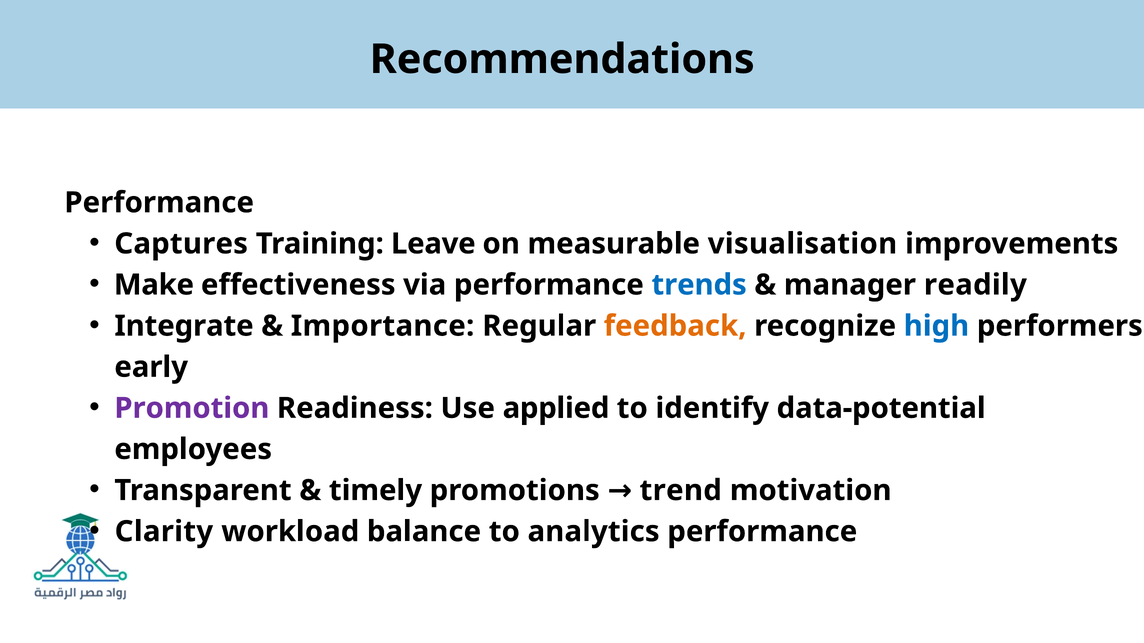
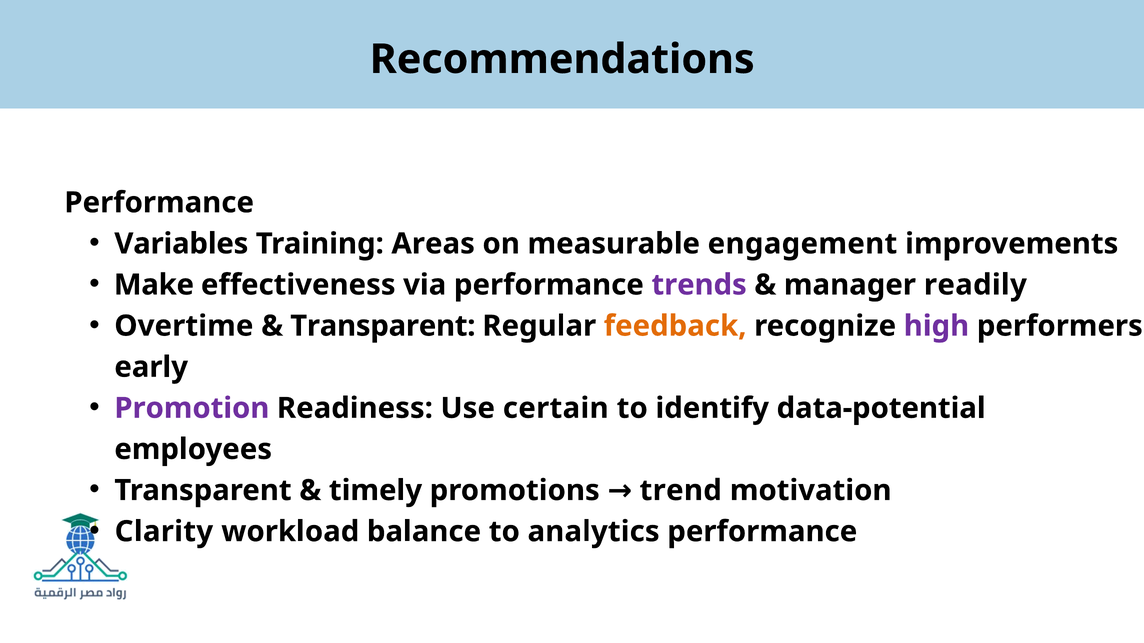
Captures: Captures -> Variables (181, 244)
Leave: Leave -> Areas (433, 244)
visualisation: visualisation -> engagement (802, 244)
trends colour: blue -> purple (699, 285)
Integrate: Integrate -> Overtime (184, 326)
Importance: Importance -> Transparent (383, 326)
high colour: blue -> purple (936, 326)
applied: applied -> certain (556, 408)
